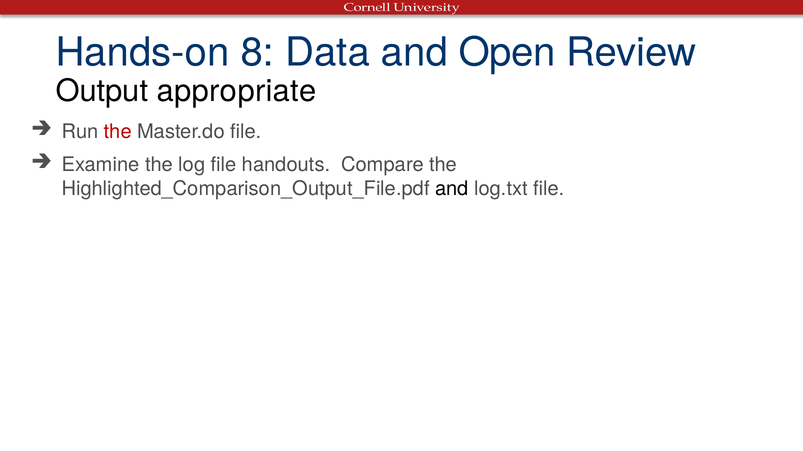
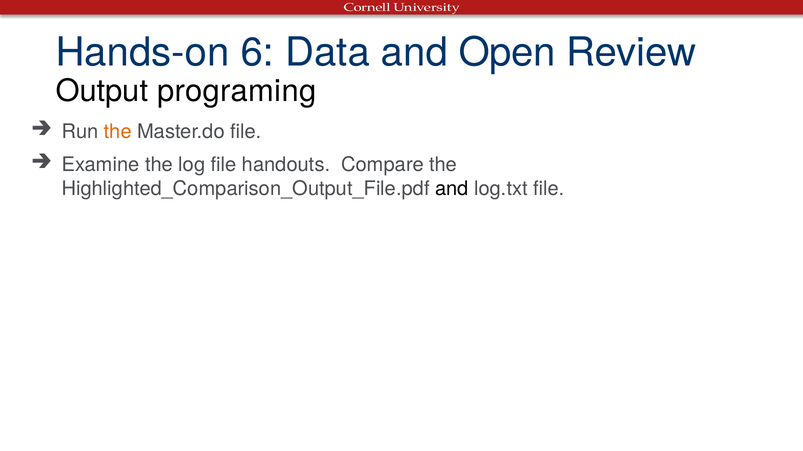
8: 8 -> 6 (257, 53)
appropriate: appropriate -> programing (237, 91)
the colour: red -> orange (118, 132)
